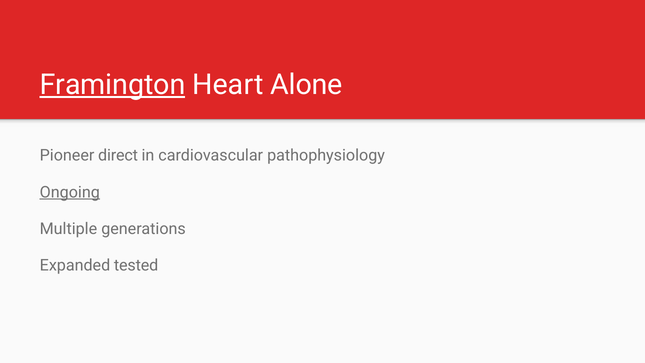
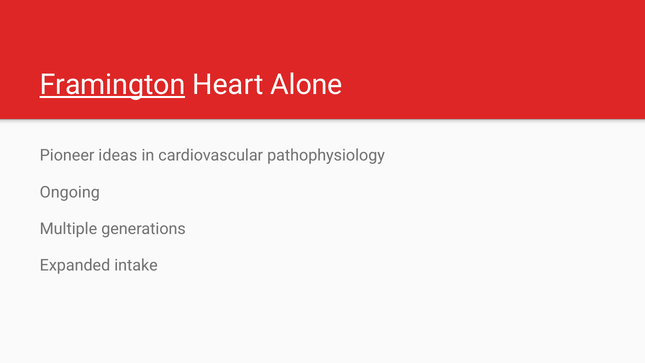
direct: direct -> ideas (118, 156)
Ongoing underline: present -> none (70, 192)
tested: tested -> intake (136, 265)
